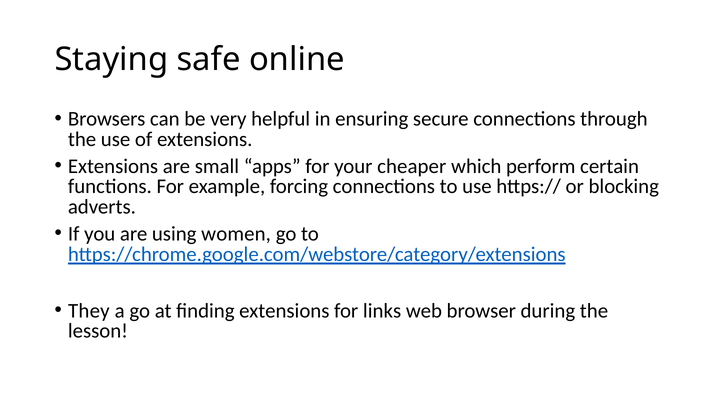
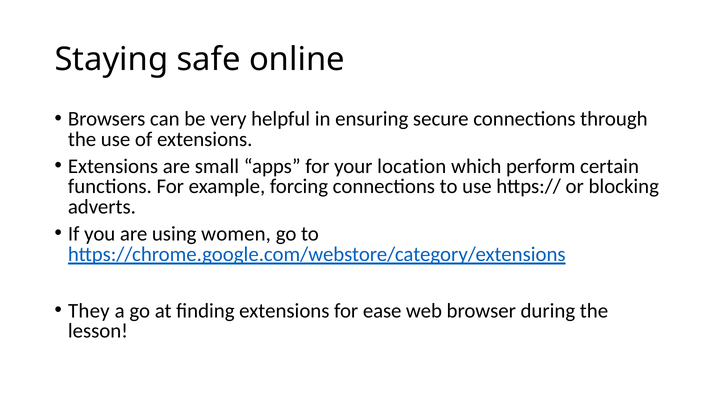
cheaper: cheaper -> location (412, 166)
links: links -> ease (382, 311)
